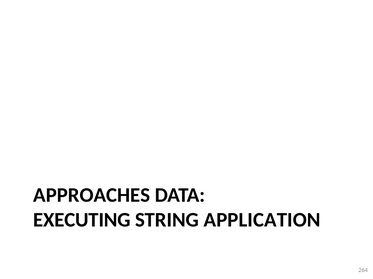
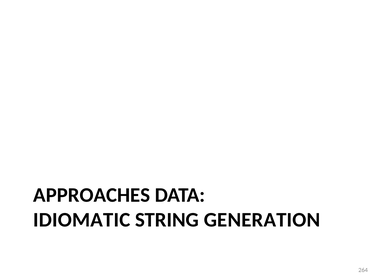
EXECUTING: EXECUTING -> IDIOMATIC (82, 220)
APPLICATION: APPLICATION -> GENERATION (262, 220)
